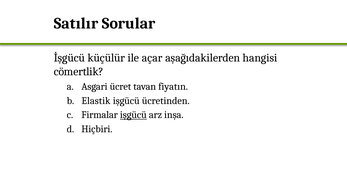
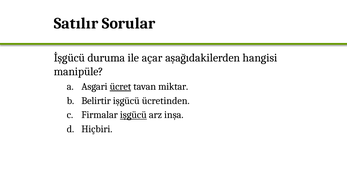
küçülür: küçülür -> duruma (106, 58)
cömertlik: cömertlik -> manipüle (79, 72)
ücret underline: none -> present (120, 87)
fiyatın: fiyatın -> miktar (173, 87)
Elastik: Elastik -> Belirtir (96, 101)
